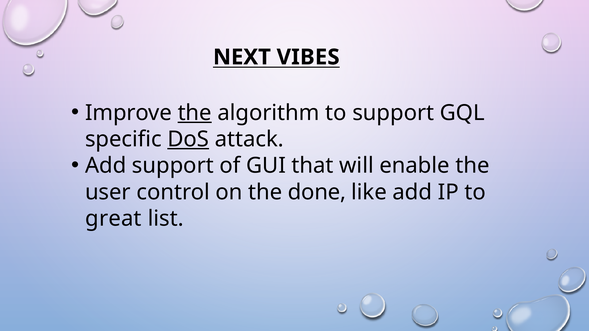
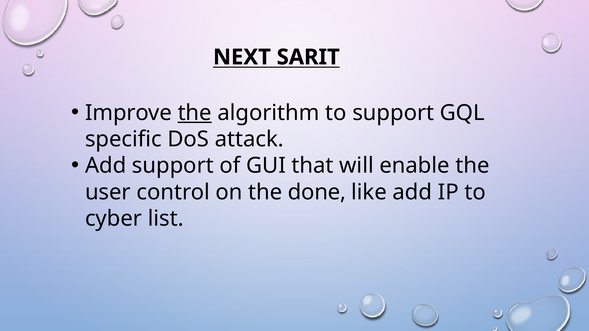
VIBES: VIBES -> SARIT (308, 57)
DoS underline: present -> none (188, 139)
great: great -> cyber (114, 219)
